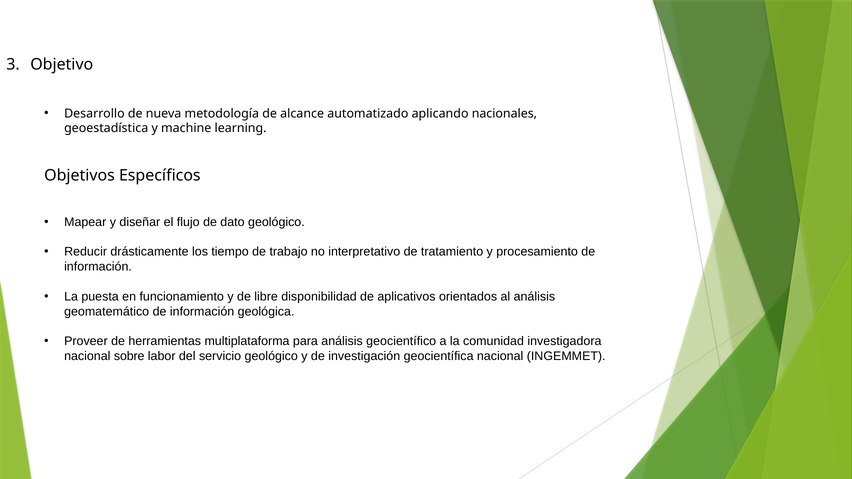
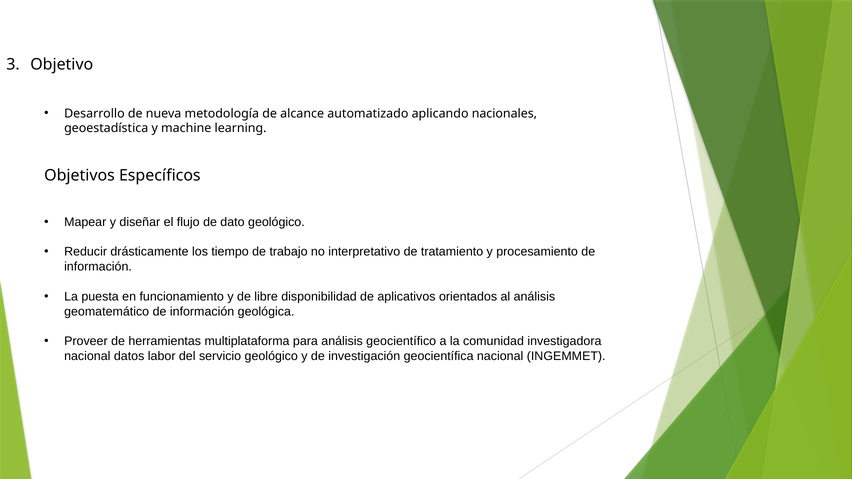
sobre: sobre -> datos (129, 356)
